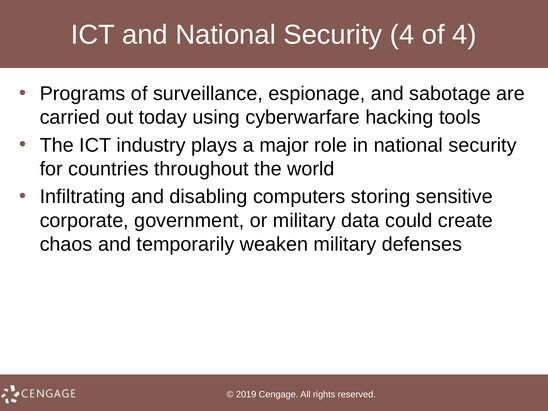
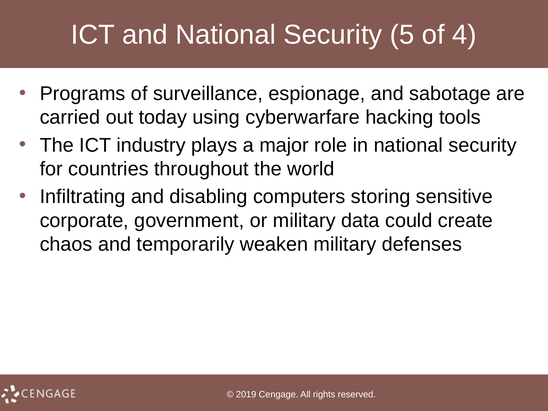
Security 4: 4 -> 5 (402, 35)
